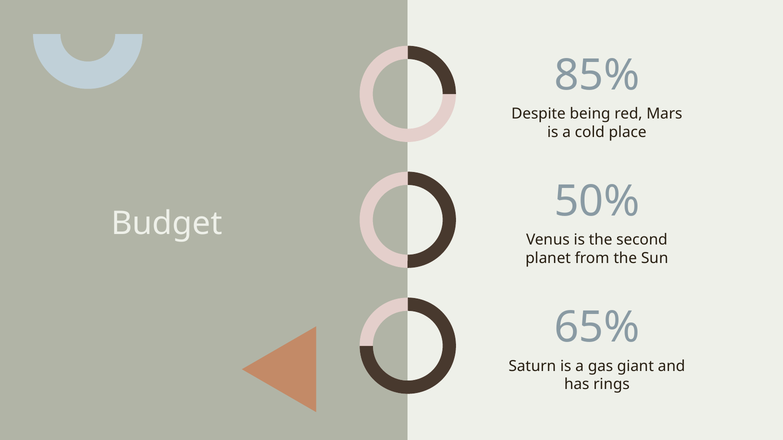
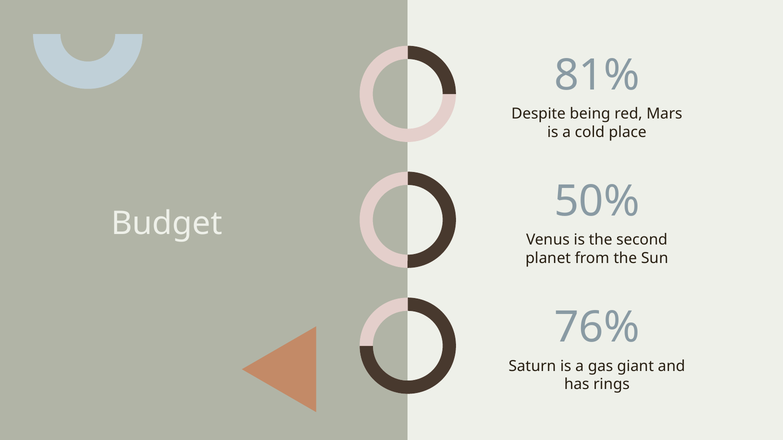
85%: 85% -> 81% (597, 75)
65%: 65% -> 76% (597, 328)
